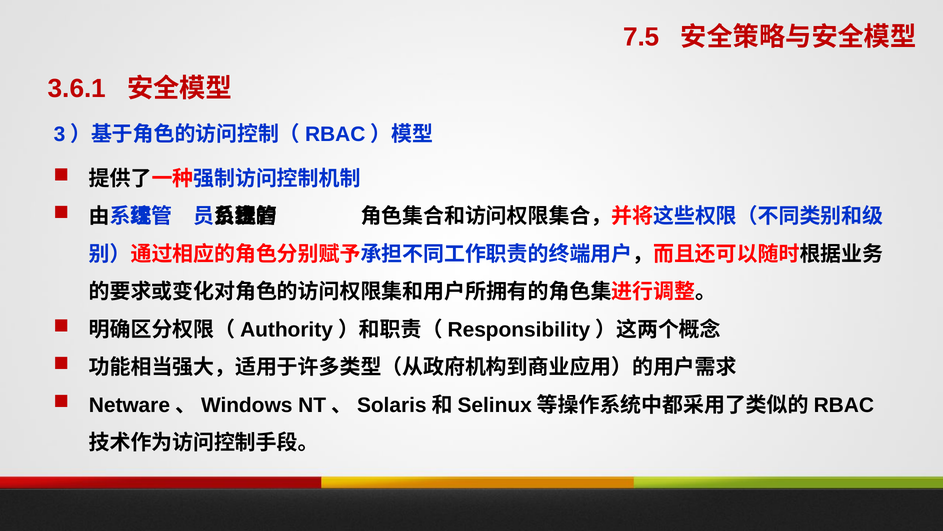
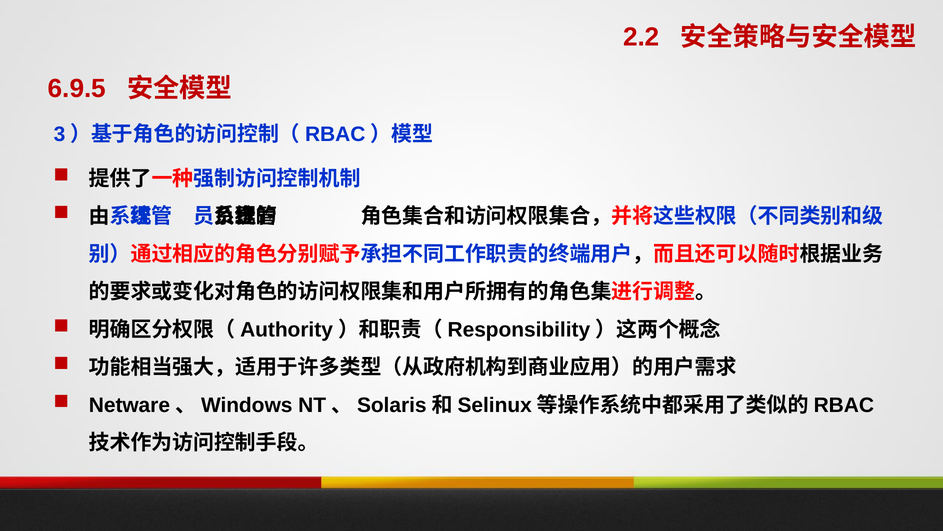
7.5: 7.5 -> 2.2 (641, 37)
3.6.1: 3.6.1 -> 6.9.5 (77, 88)
